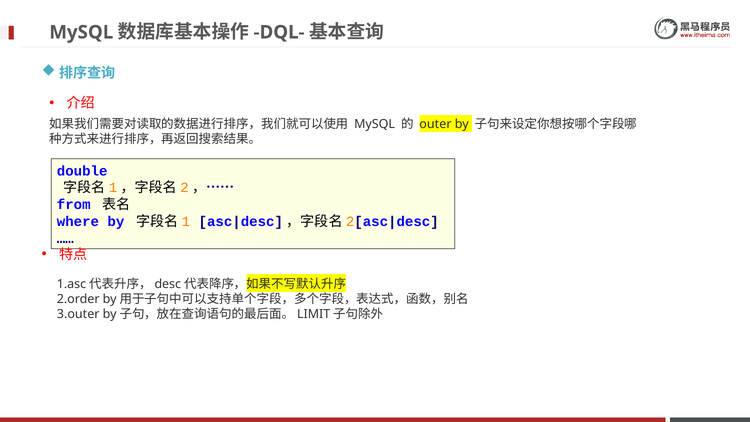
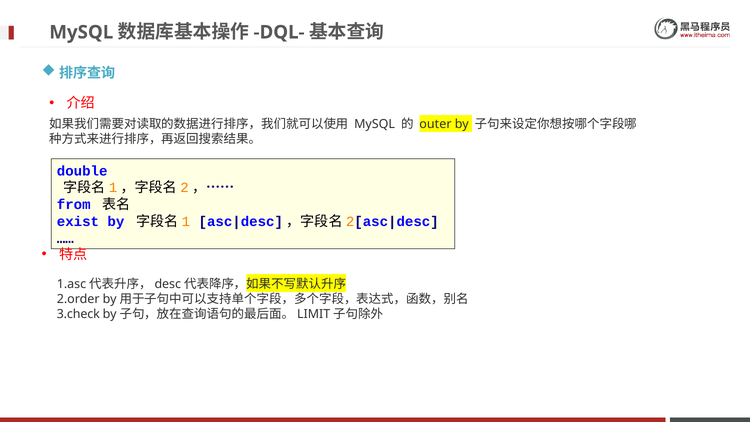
where: where -> exist (78, 221)
3.outer: 3.outer -> 3.check (78, 314)
